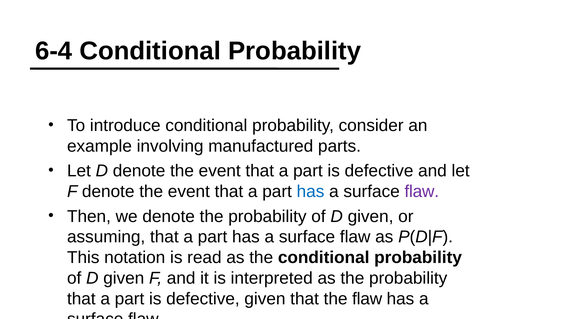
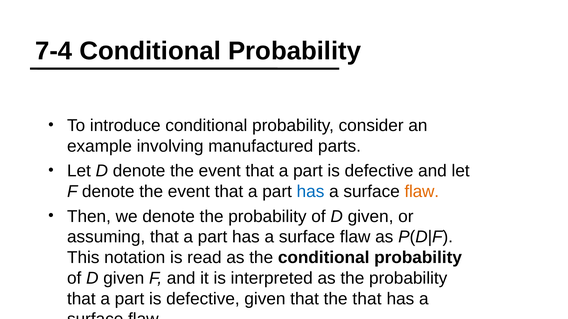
6-4: 6-4 -> 7-4 (54, 51)
flaw colour: purple -> orange (422, 192)
the flaw: flaw -> that (367, 299)
